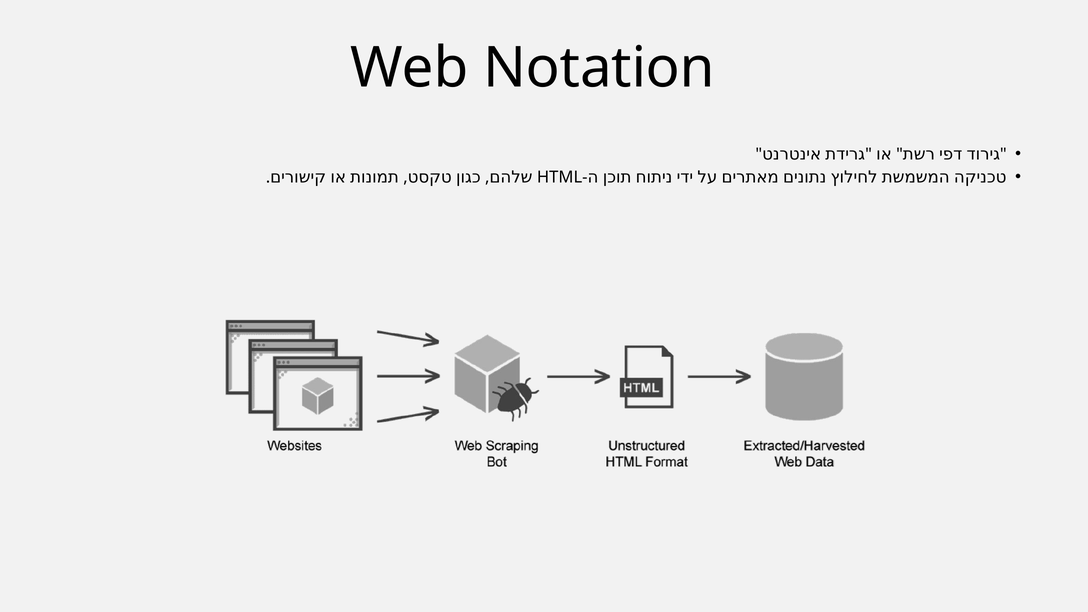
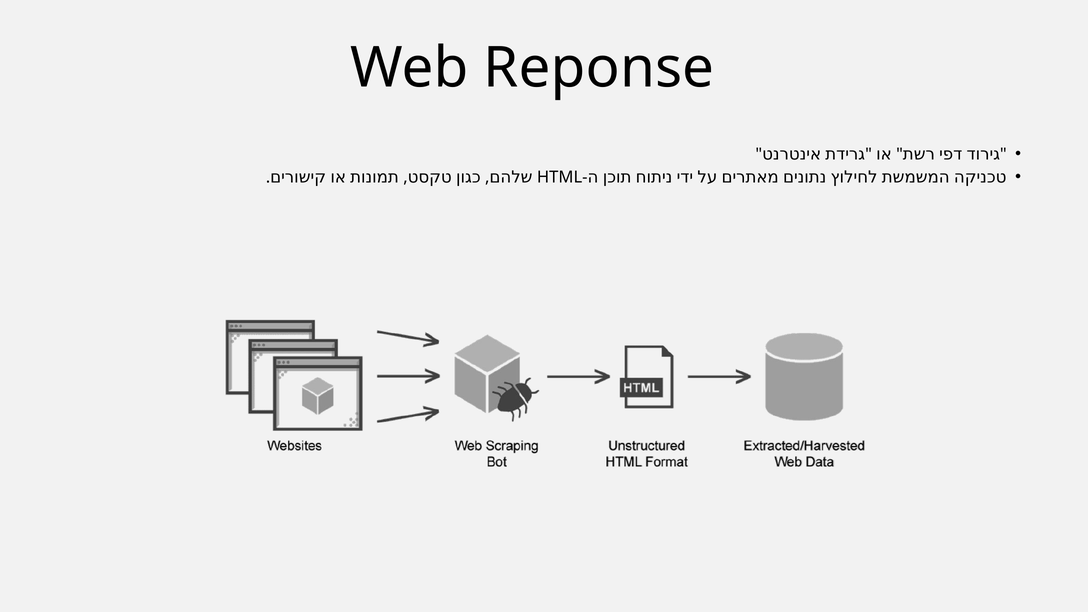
Notation: Notation -> Reponse (599, 68)
